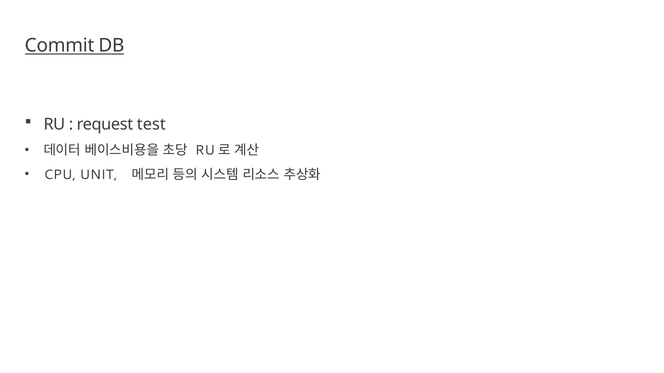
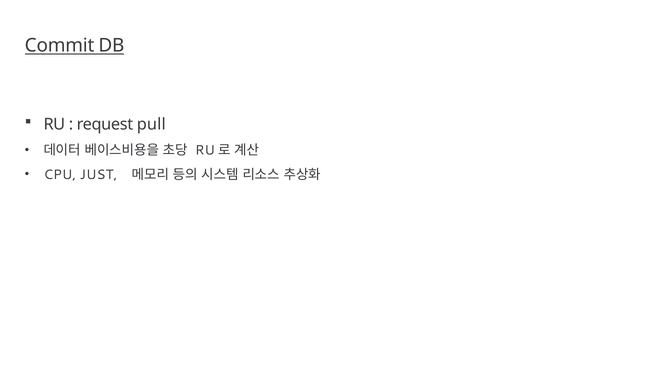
test: test -> pull (151, 125)
UNIT: UNIT -> JUST (99, 175)
